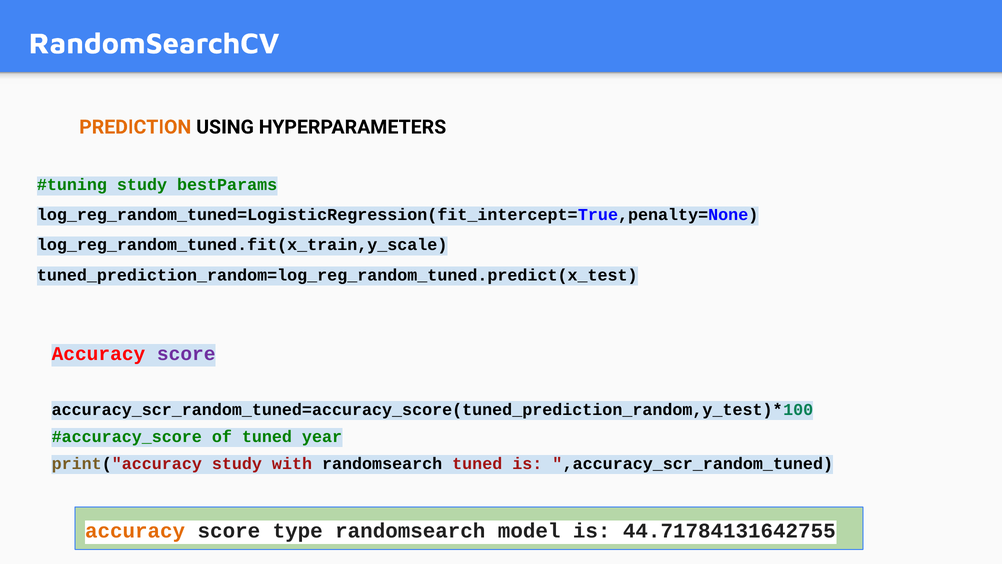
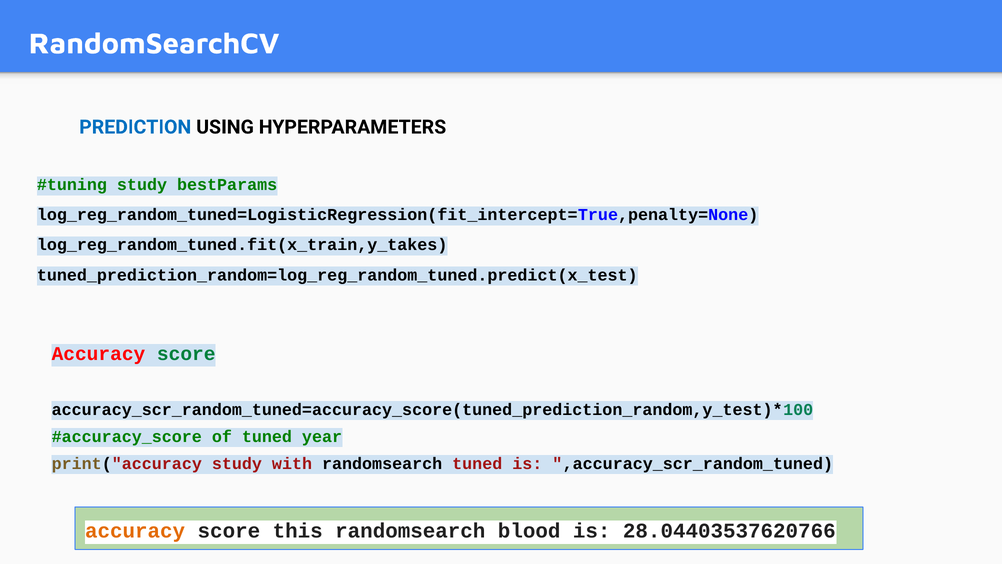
PREDICTION colour: orange -> blue (135, 127)
log_reg_random_tuned.fit(x_train,y_scale: log_reg_random_tuned.fit(x_train,y_scale -> log_reg_random_tuned.fit(x_train,y_takes (242, 245)
score colour: purple -> green (186, 354)
type: type -> this (298, 531)
model: model -> blood (529, 531)
44.71784131642755: 44.71784131642755 -> 28.04403537620766 (729, 531)
